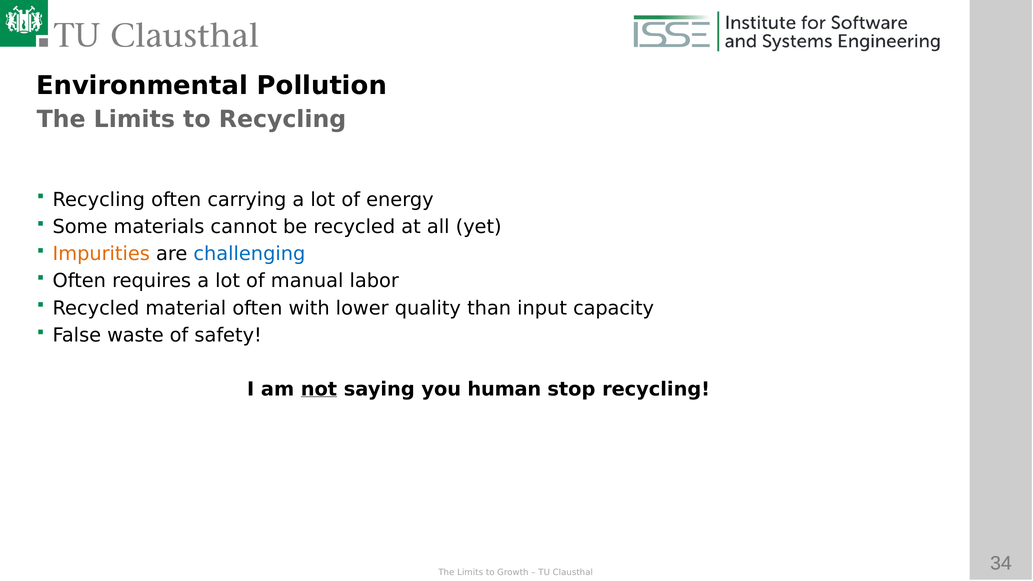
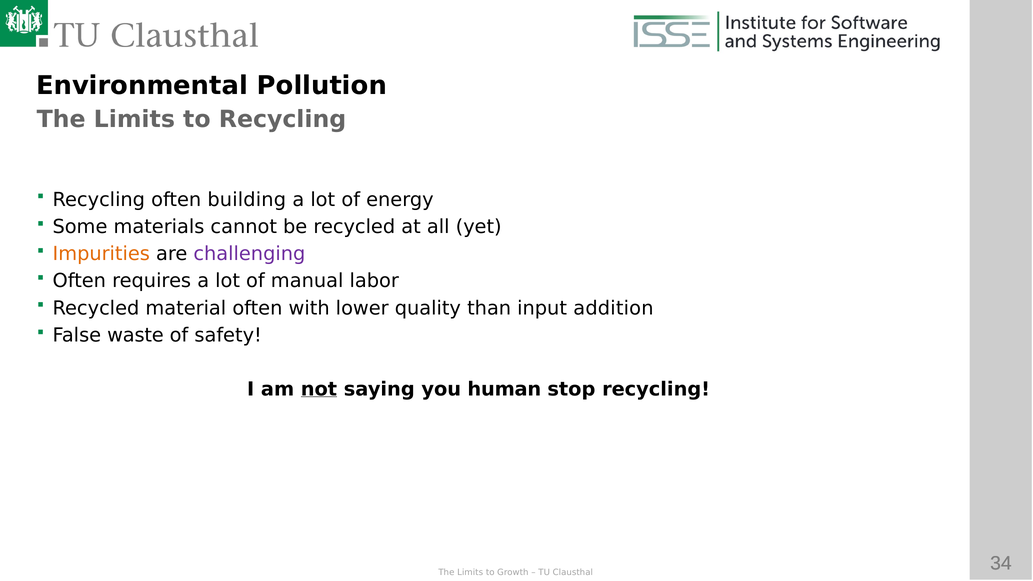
carrying: carrying -> building (247, 200)
challenging colour: blue -> purple (249, 254)
capacity: capacity -> addition (613, 308)
